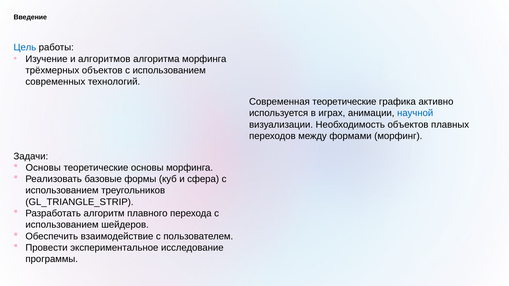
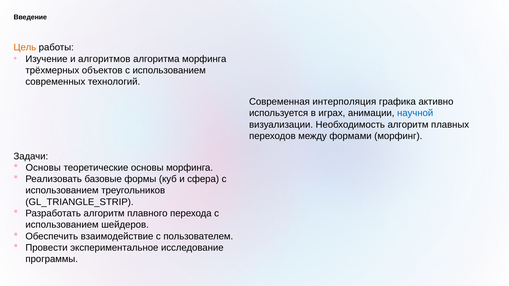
Цель colour: blue -> orange (25, 47)
Современная теоретические: теоретические -> интерполяция (344, 102)
Необходимость объектов: объектов -> алгоритм (408, 125)
